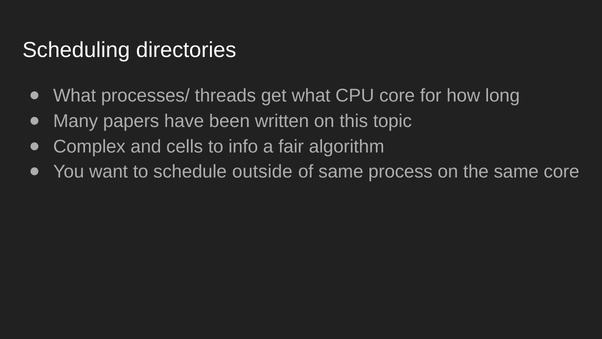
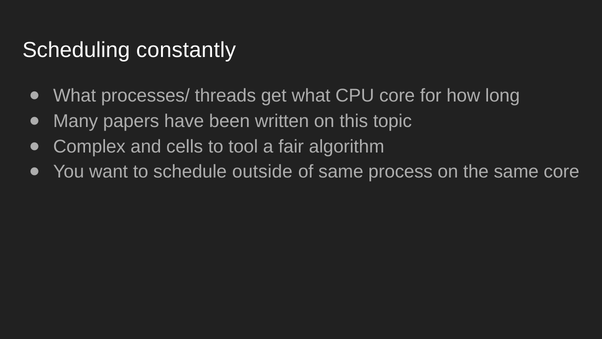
directories: directories -> constantly (186, 50)
info: info -> tool (243, 146)
